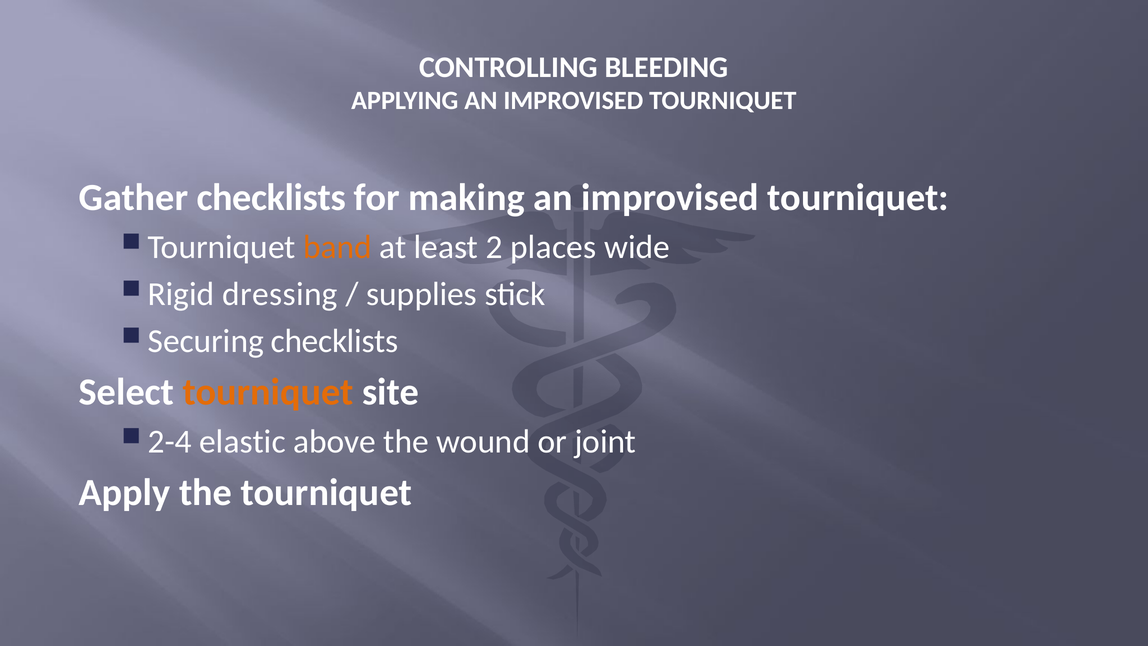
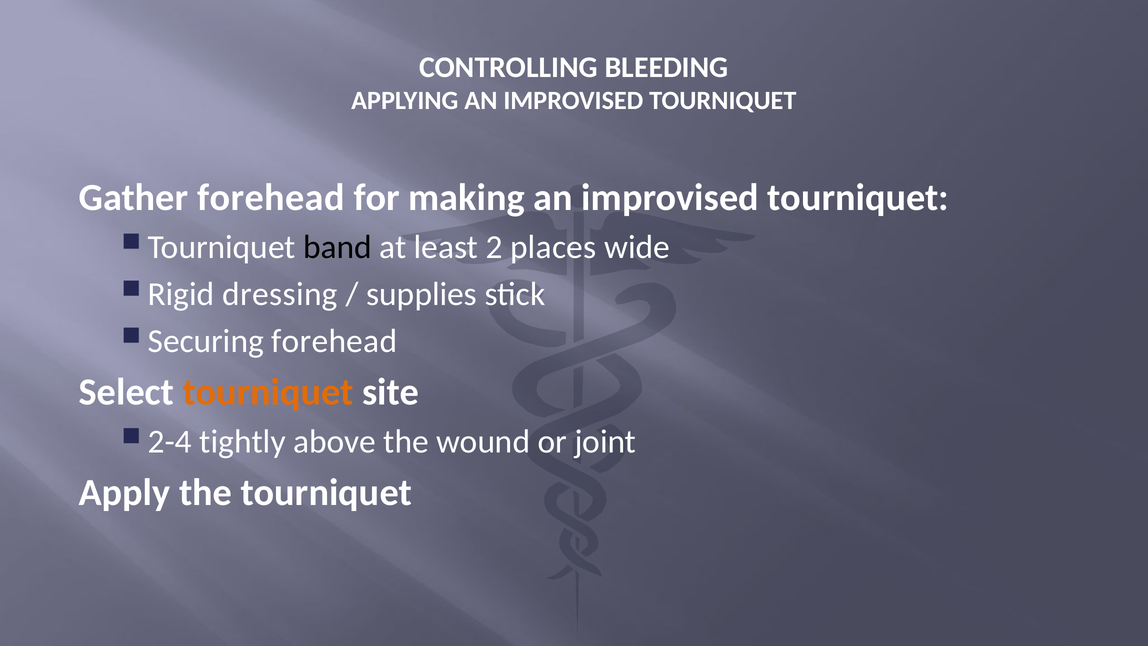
Gather checklists: checklists -> forehead (271, 198)
band colour: orange -> black (338, 247)
checklists: checklists -> forehead (334, 341)
elastic: elastic -> tightly (243, 442)
